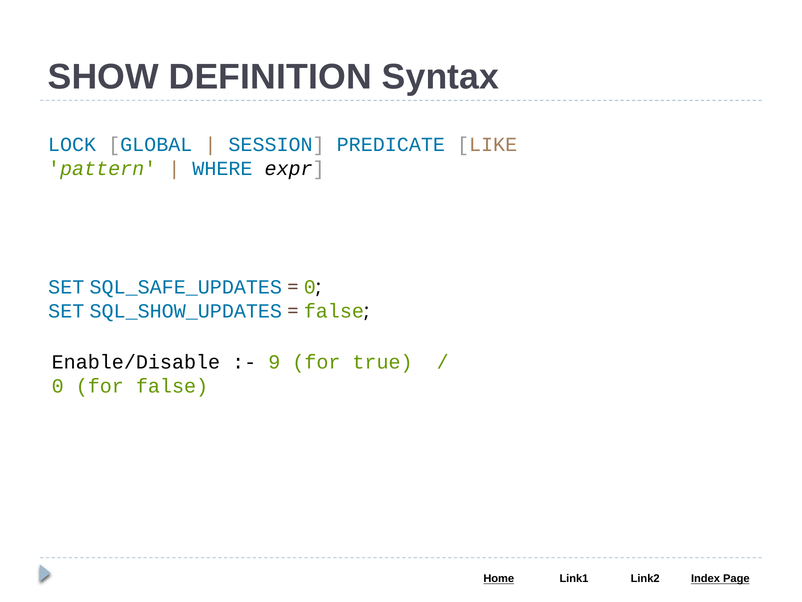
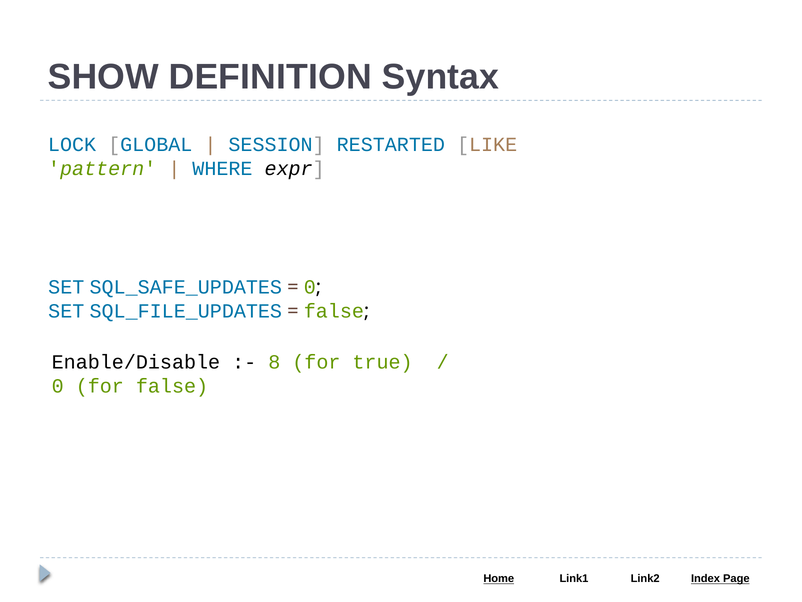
PREDICATE: PREDICATE -> RESTARTED (391, 144)
SQL_SHOW_UPDATES: SQL_SHOW_UPDATES -> SQL_FILE_UPDATES (186, 311)
9: 9 -> 8 (274, 362)
